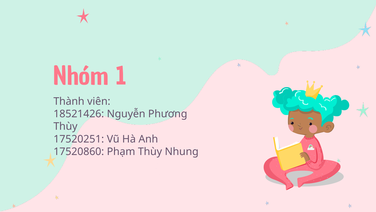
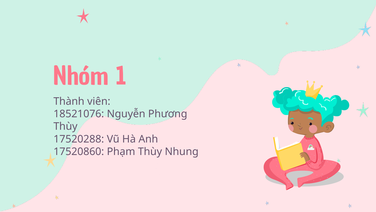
18521426: 18521426 -> 18521076 (79, 114)
17520251: 17520251 -> 17520288 (79, 139)
